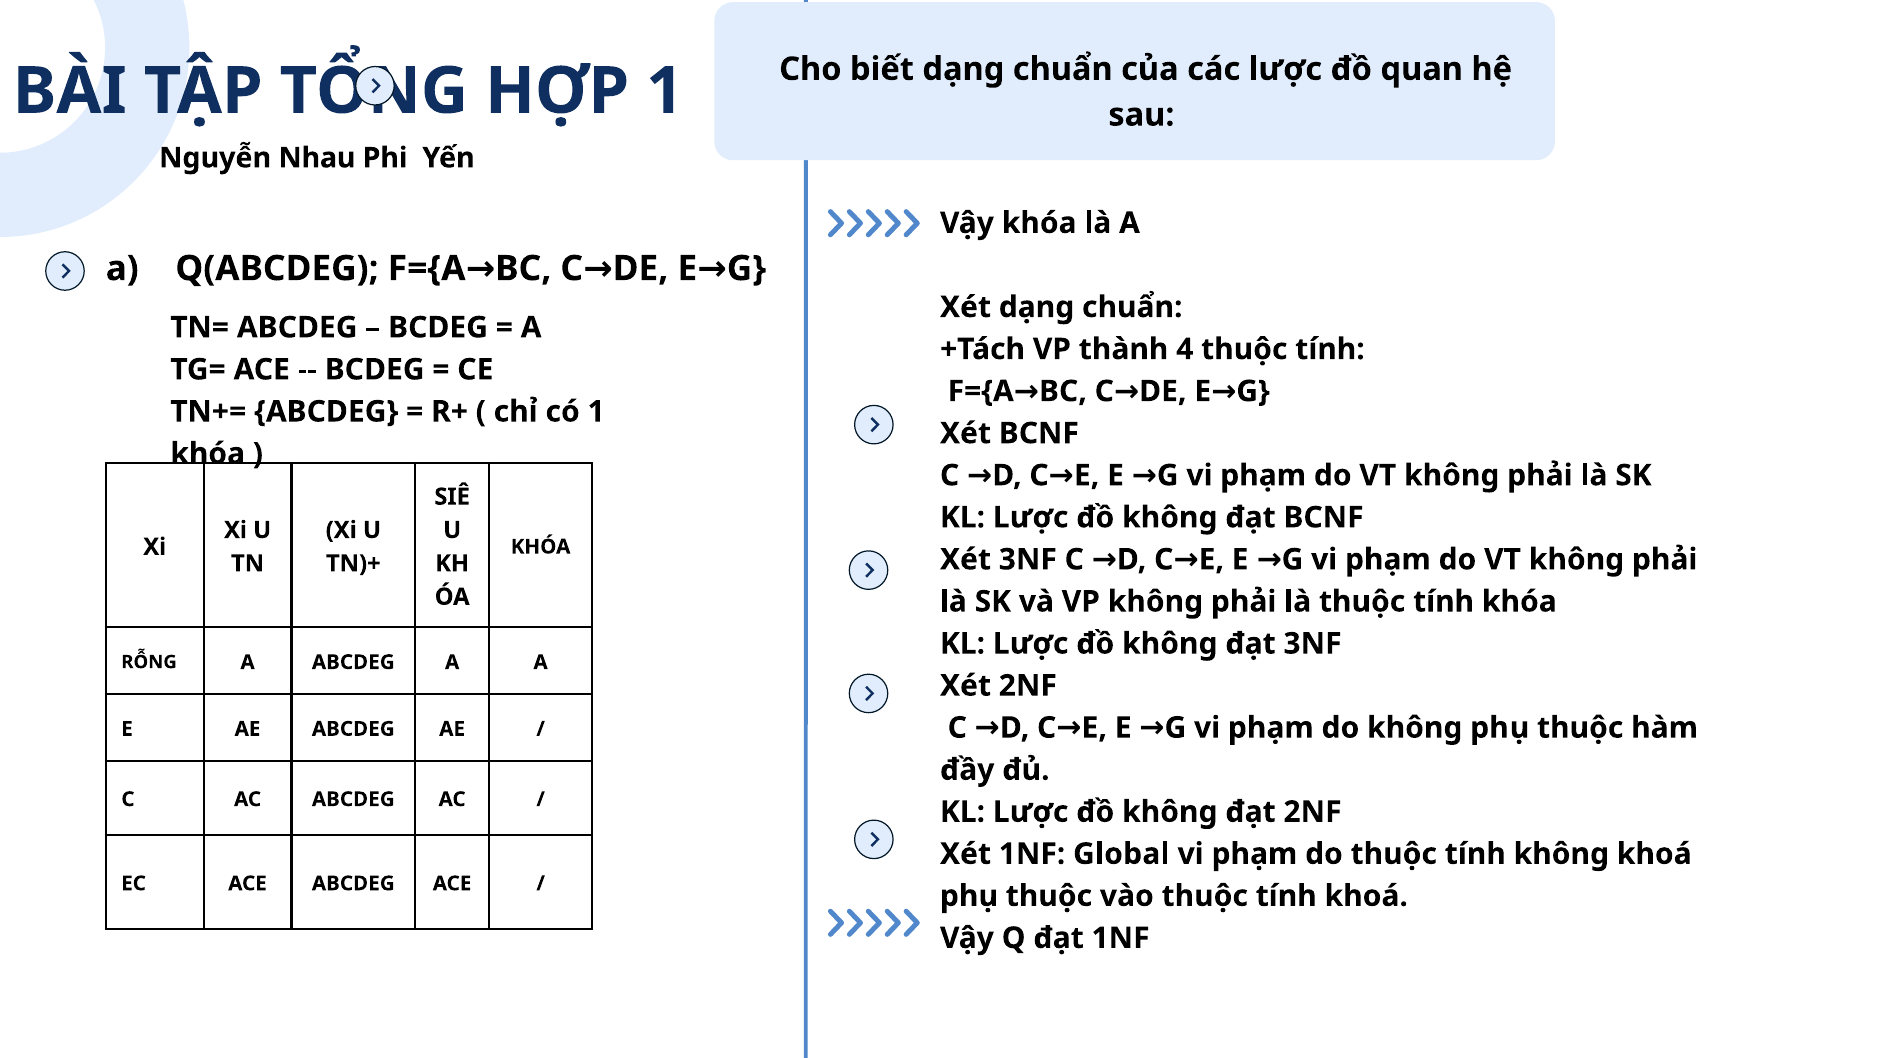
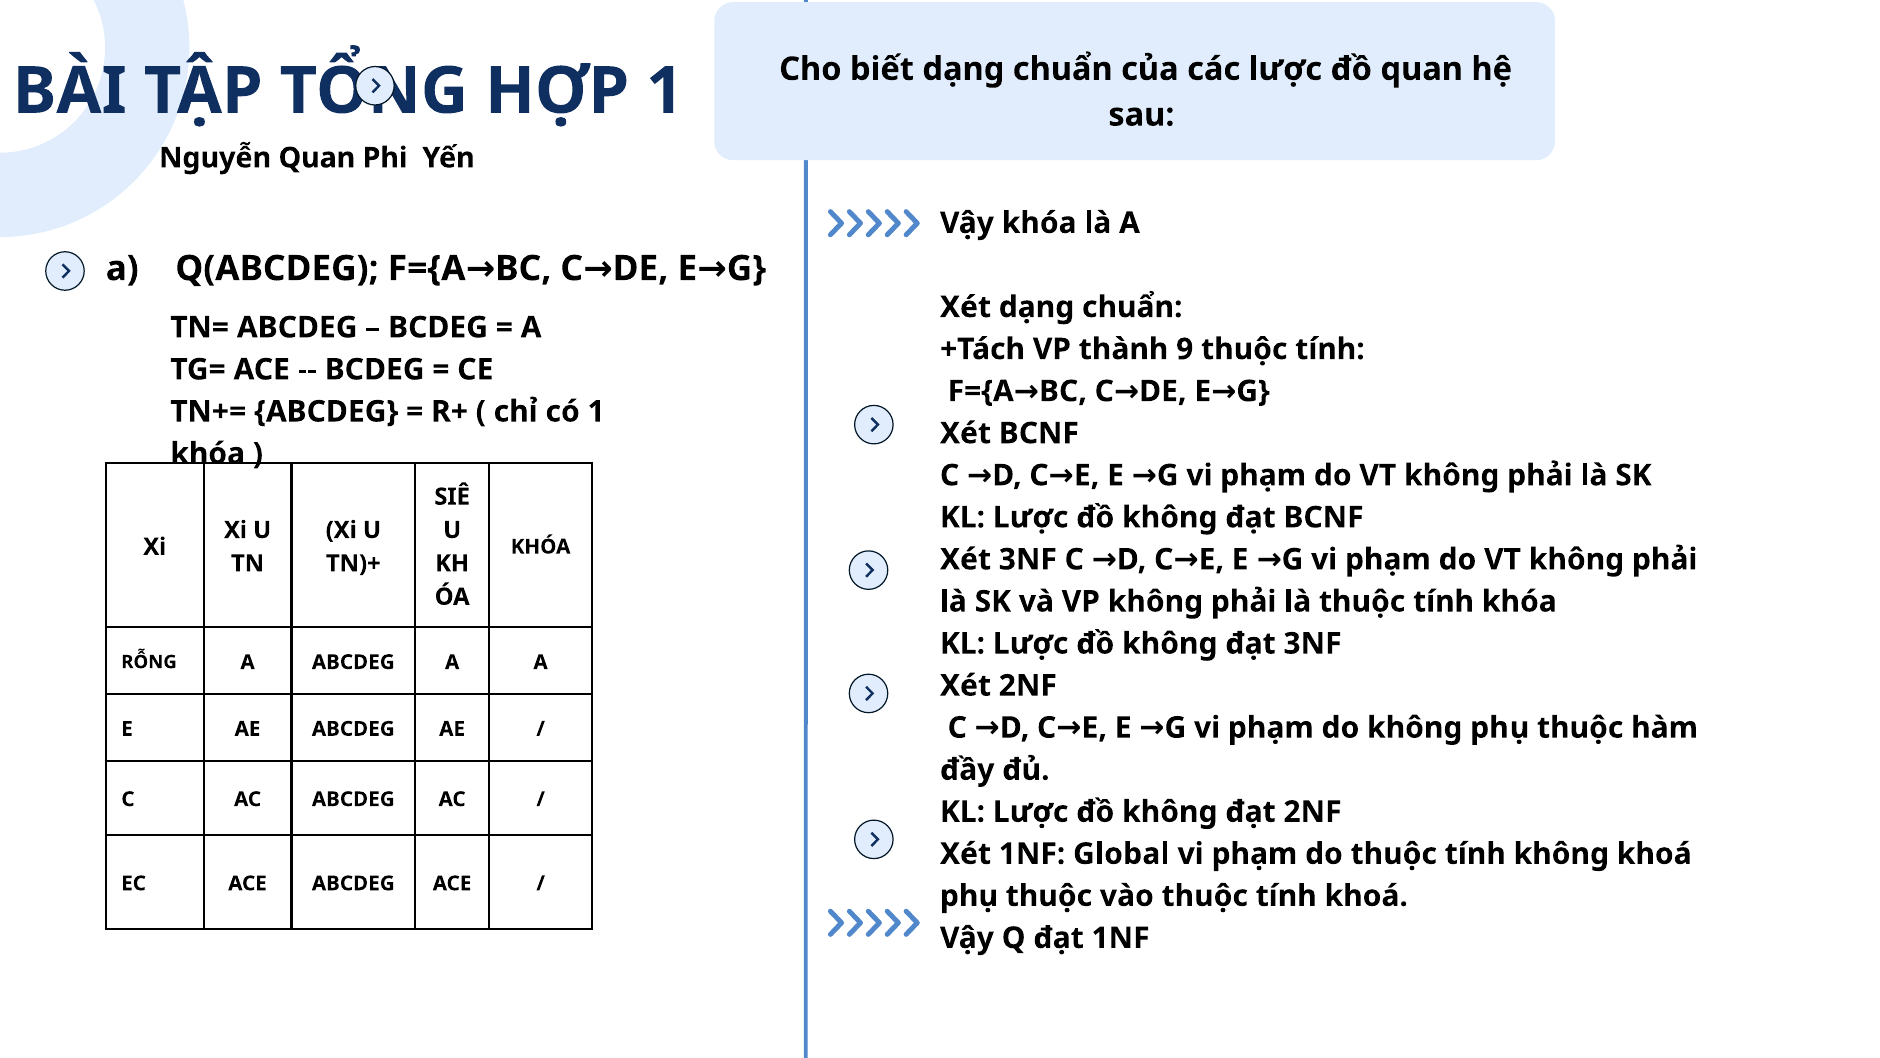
Nguyễn Nhau: Nhau -> Quan (317, 158)
4: 4 -> 9 (1185, 349)
